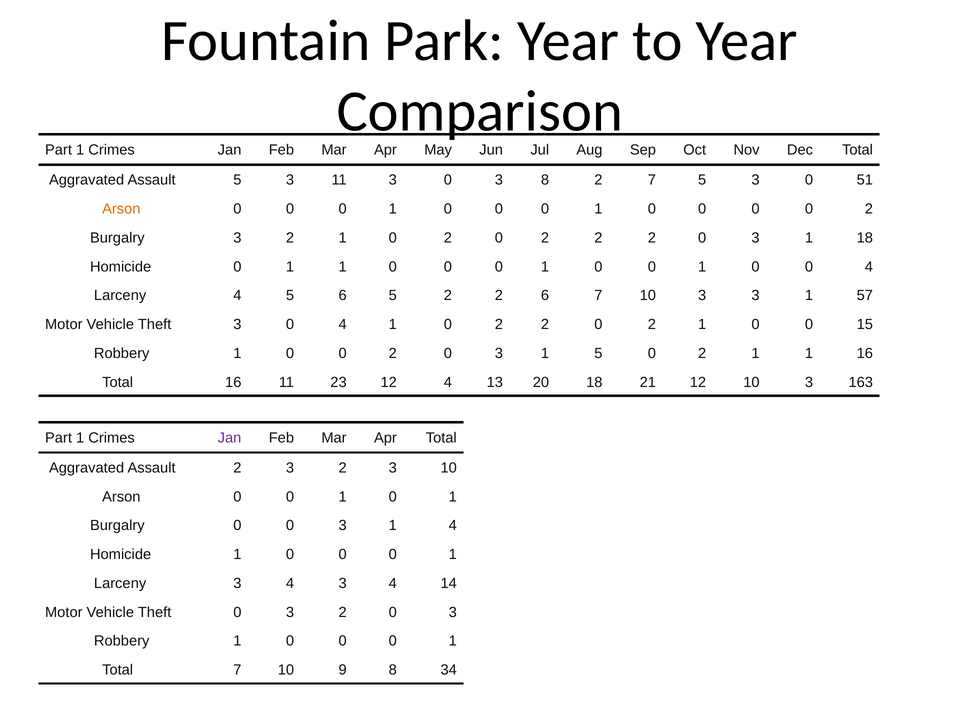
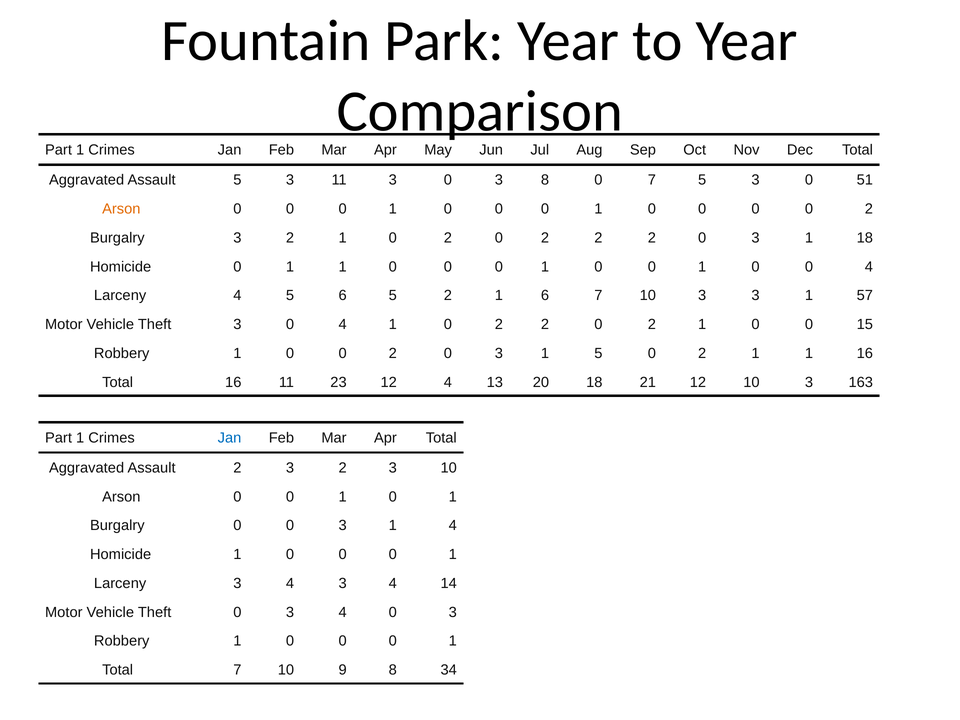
8 2: 2 -> 0 (598, 180)
5 2 2: 2 -> 1 (499, 296)
Jan colour: purple -> blue (230, 438)
0 3 2: 2 -> 4 (343, 612)
